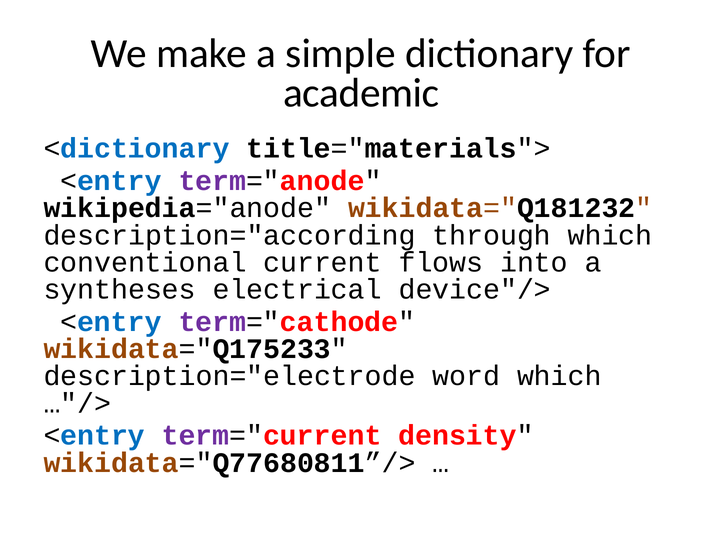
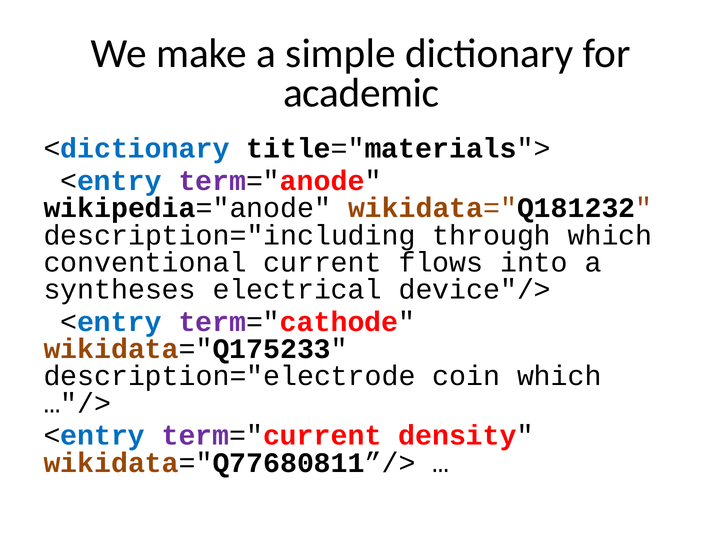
description="according: description="according -> description="including (230, 235)
word: word -> coin (466, 376)
